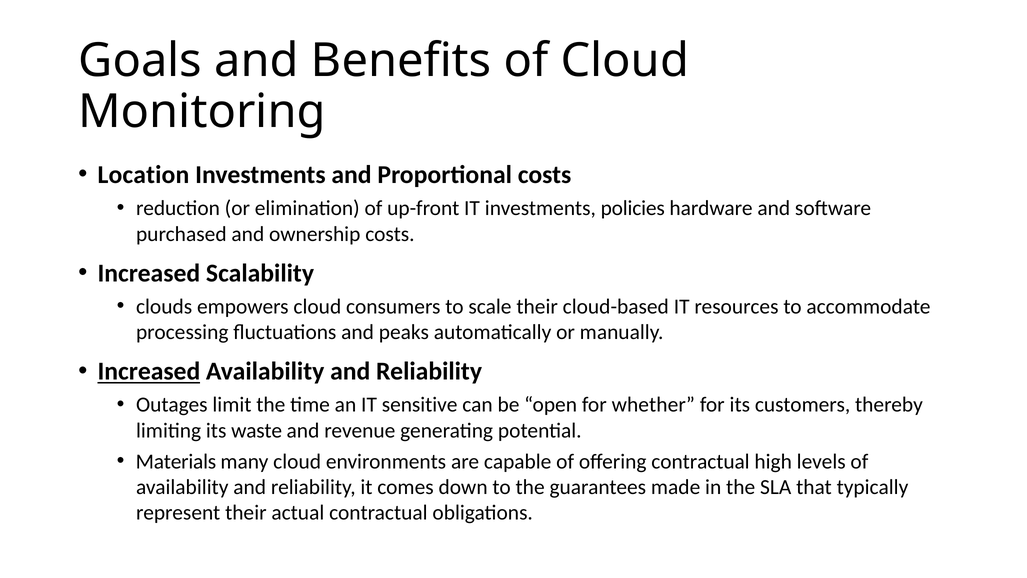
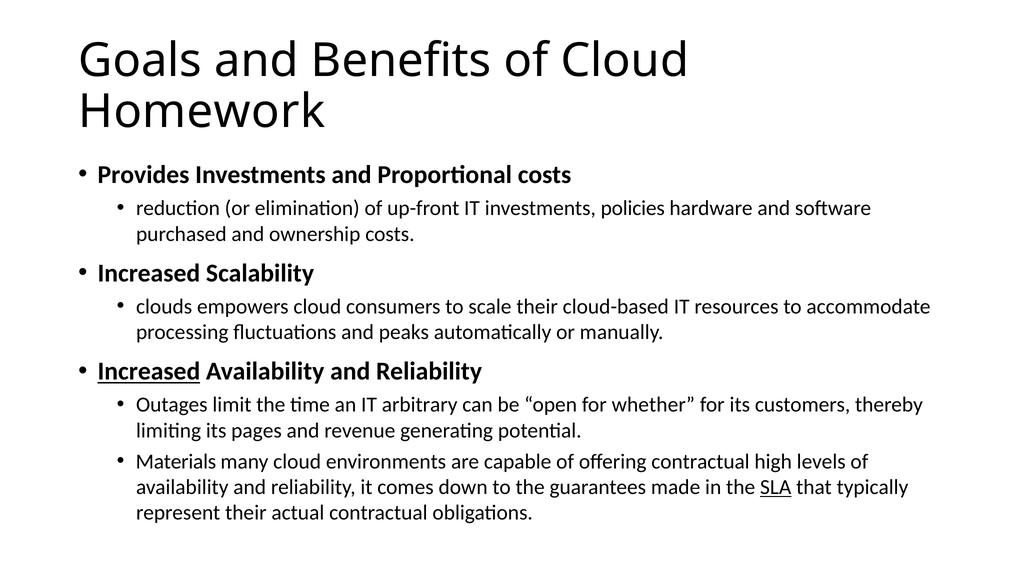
Monitoring: Monitoring -> Homework (202, 112)
Location: Location -> Provides (144, 175)
sensitive: sensitive -> arbitrary (420, 405)
waste: waste -> pages (257, 430)
SLA underline: none -> present (776, 487)
